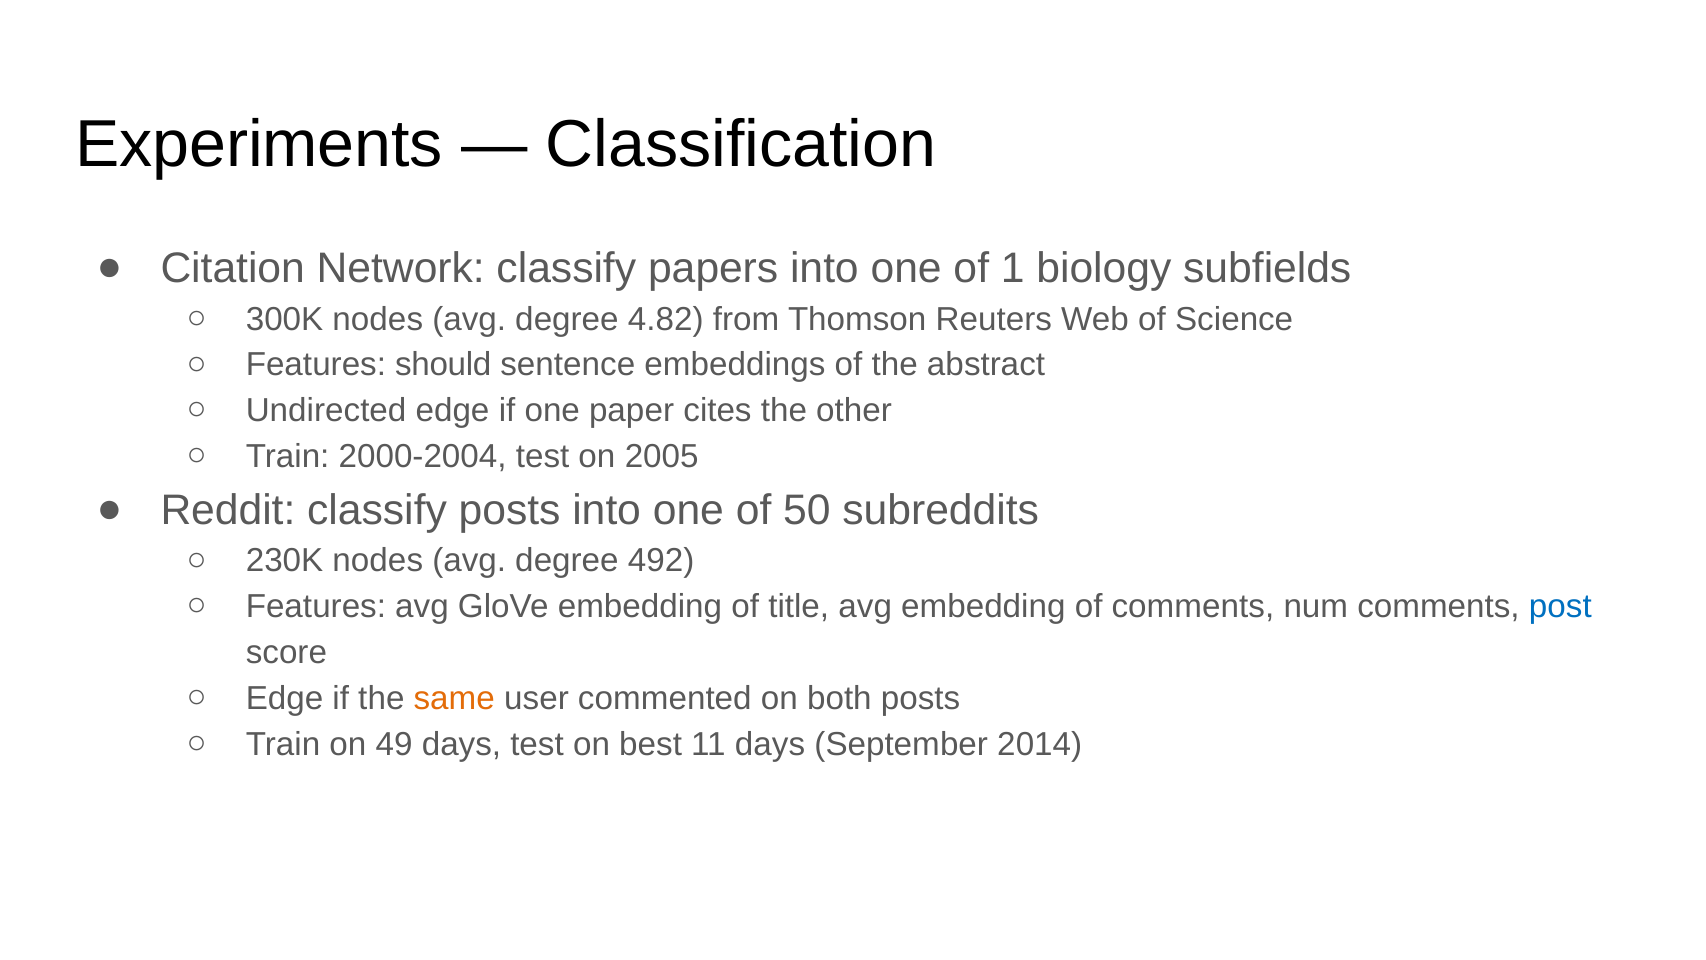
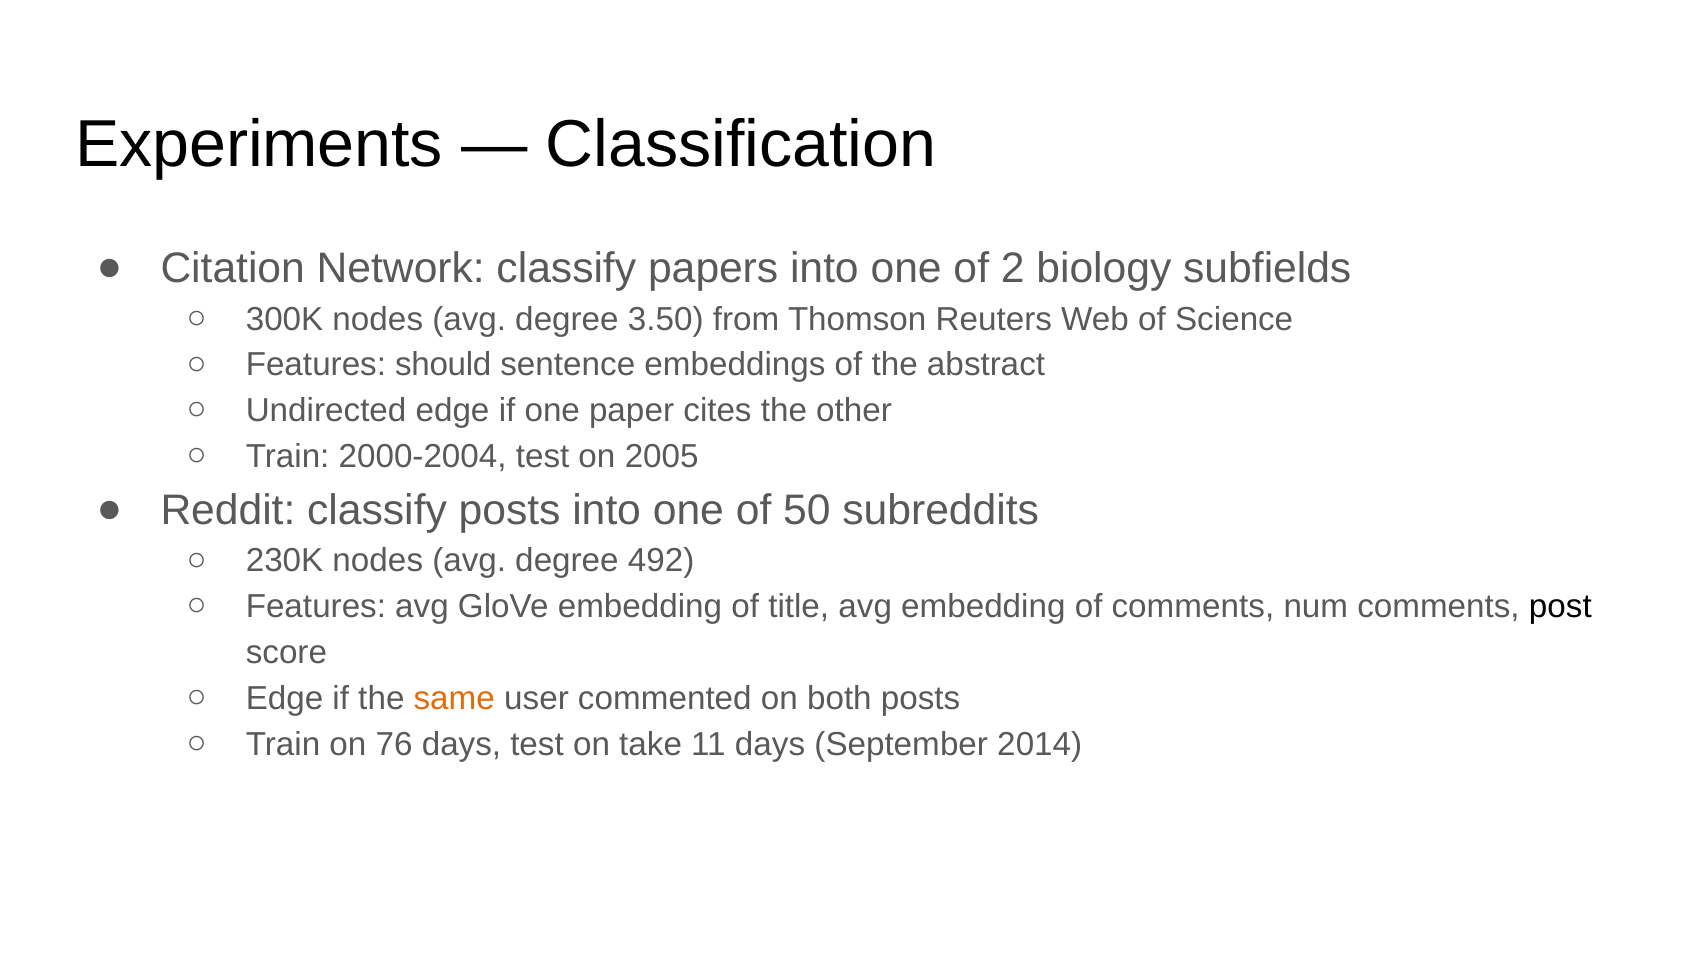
1: 1 -> 2 (1013, 268)
4.82: 4.82 -> 3.50 (666, 319)
post colour: blue -> black (1560, 607)
49: 49 -> 76 (394, 744)
best: best -> take (651, 744)
